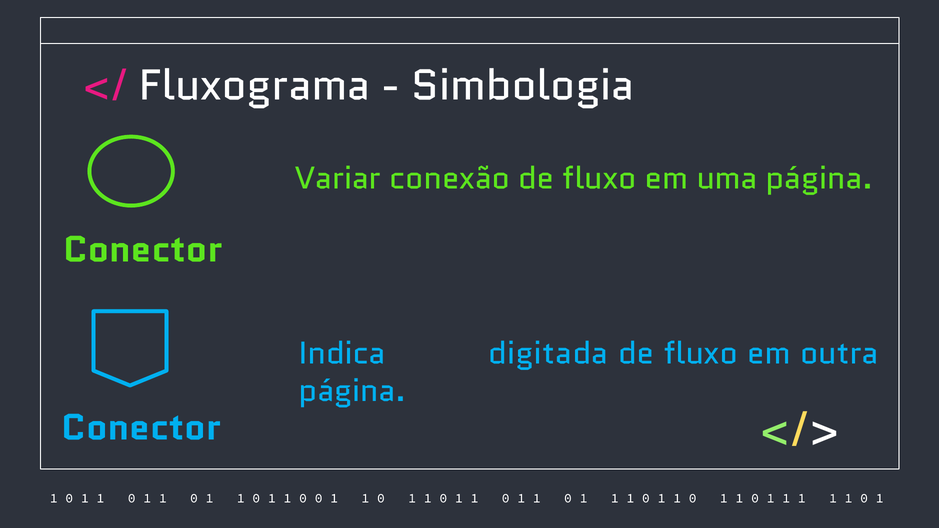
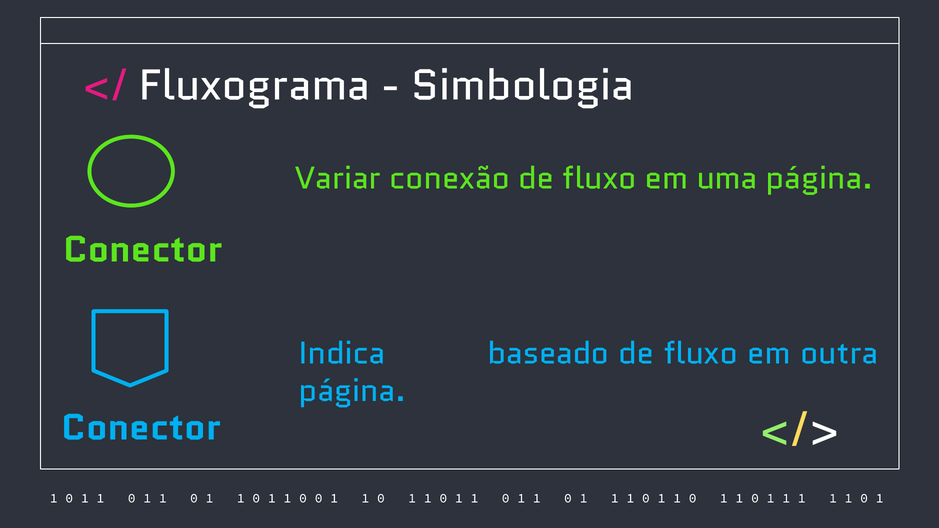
digitada: digitada -> baseado (549, 353)
